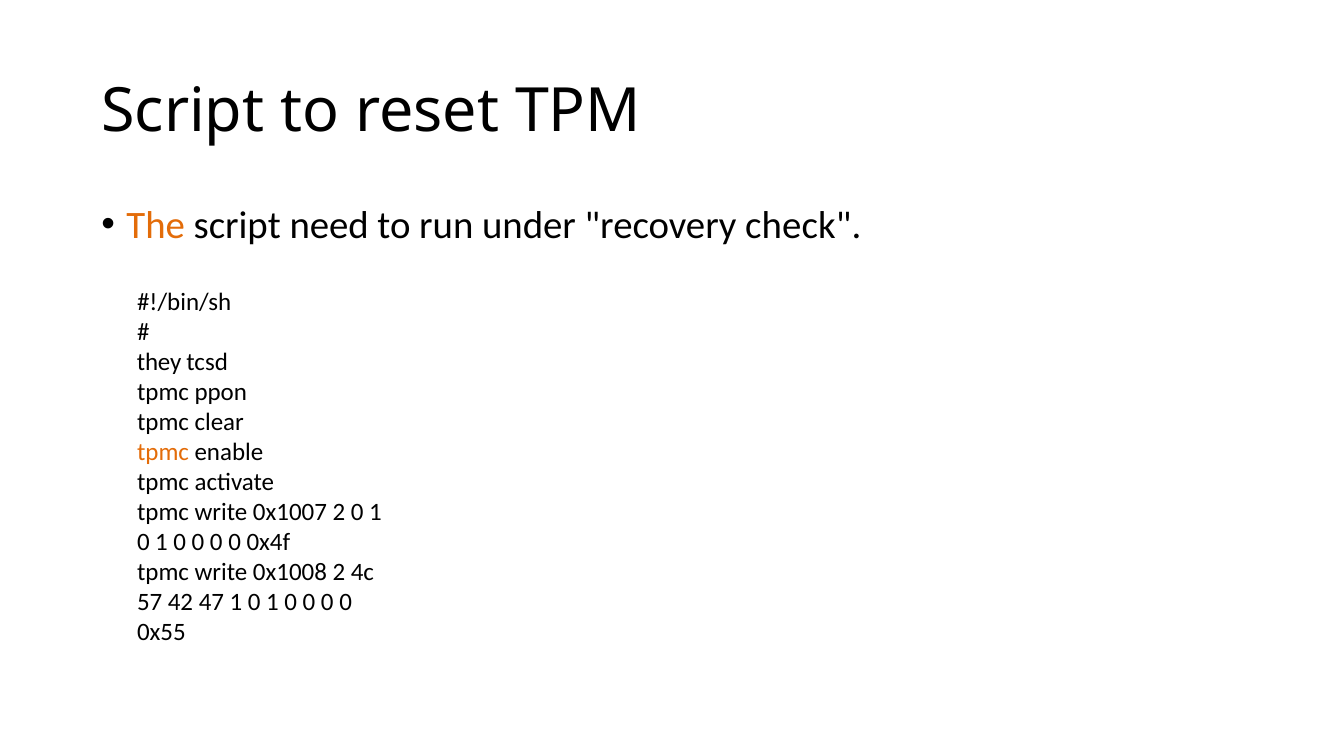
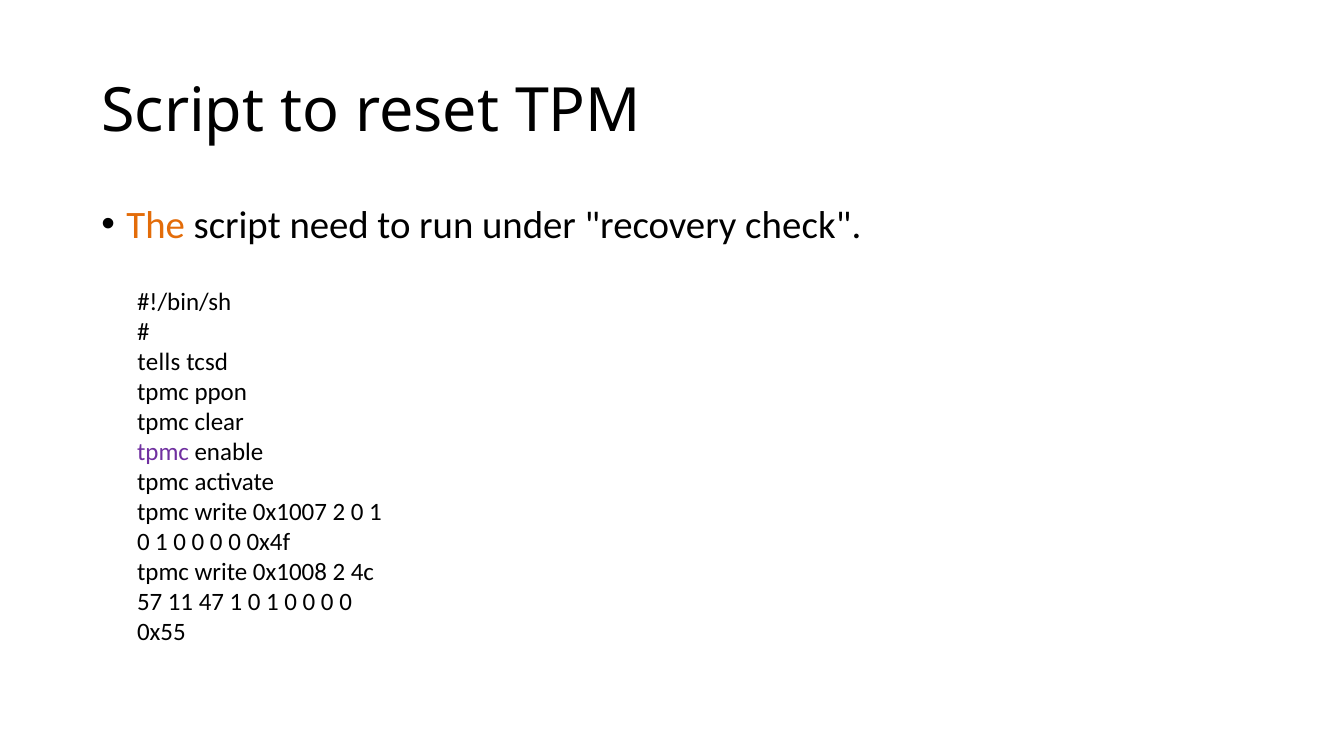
they: they -> tells (159, 362)
tpmc colour: orange -> purple (163, 452)
42: 42 -> 11 (180, 602)
